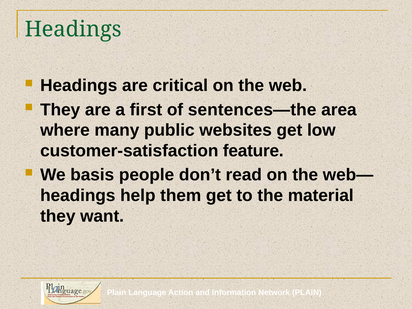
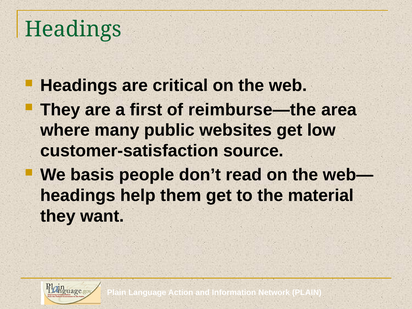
sentences—the: sentences—the -> reimburse—the (252, 110)
feature: feature -> source (253, 151)
